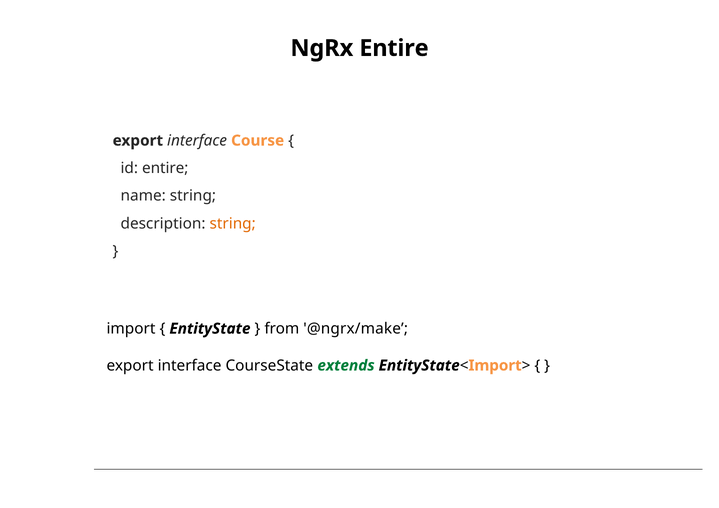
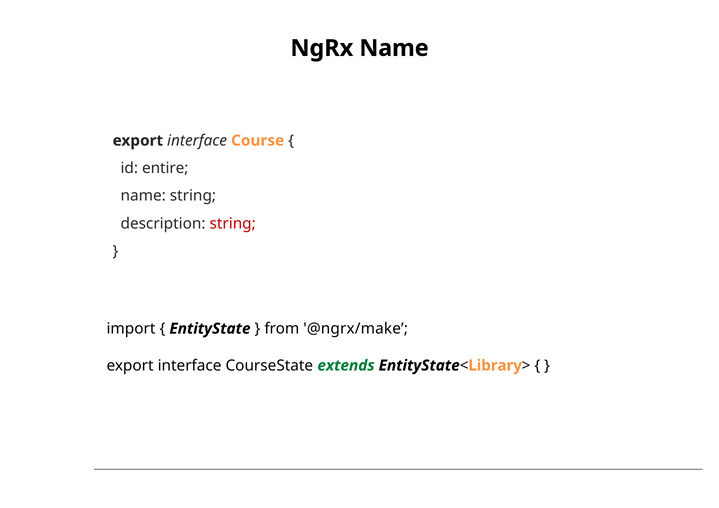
NgRx Entire: Entire -> Name (394, 48)
string colour: orange -> red (233, 224)
Import: Import -> Library (495, 366)
